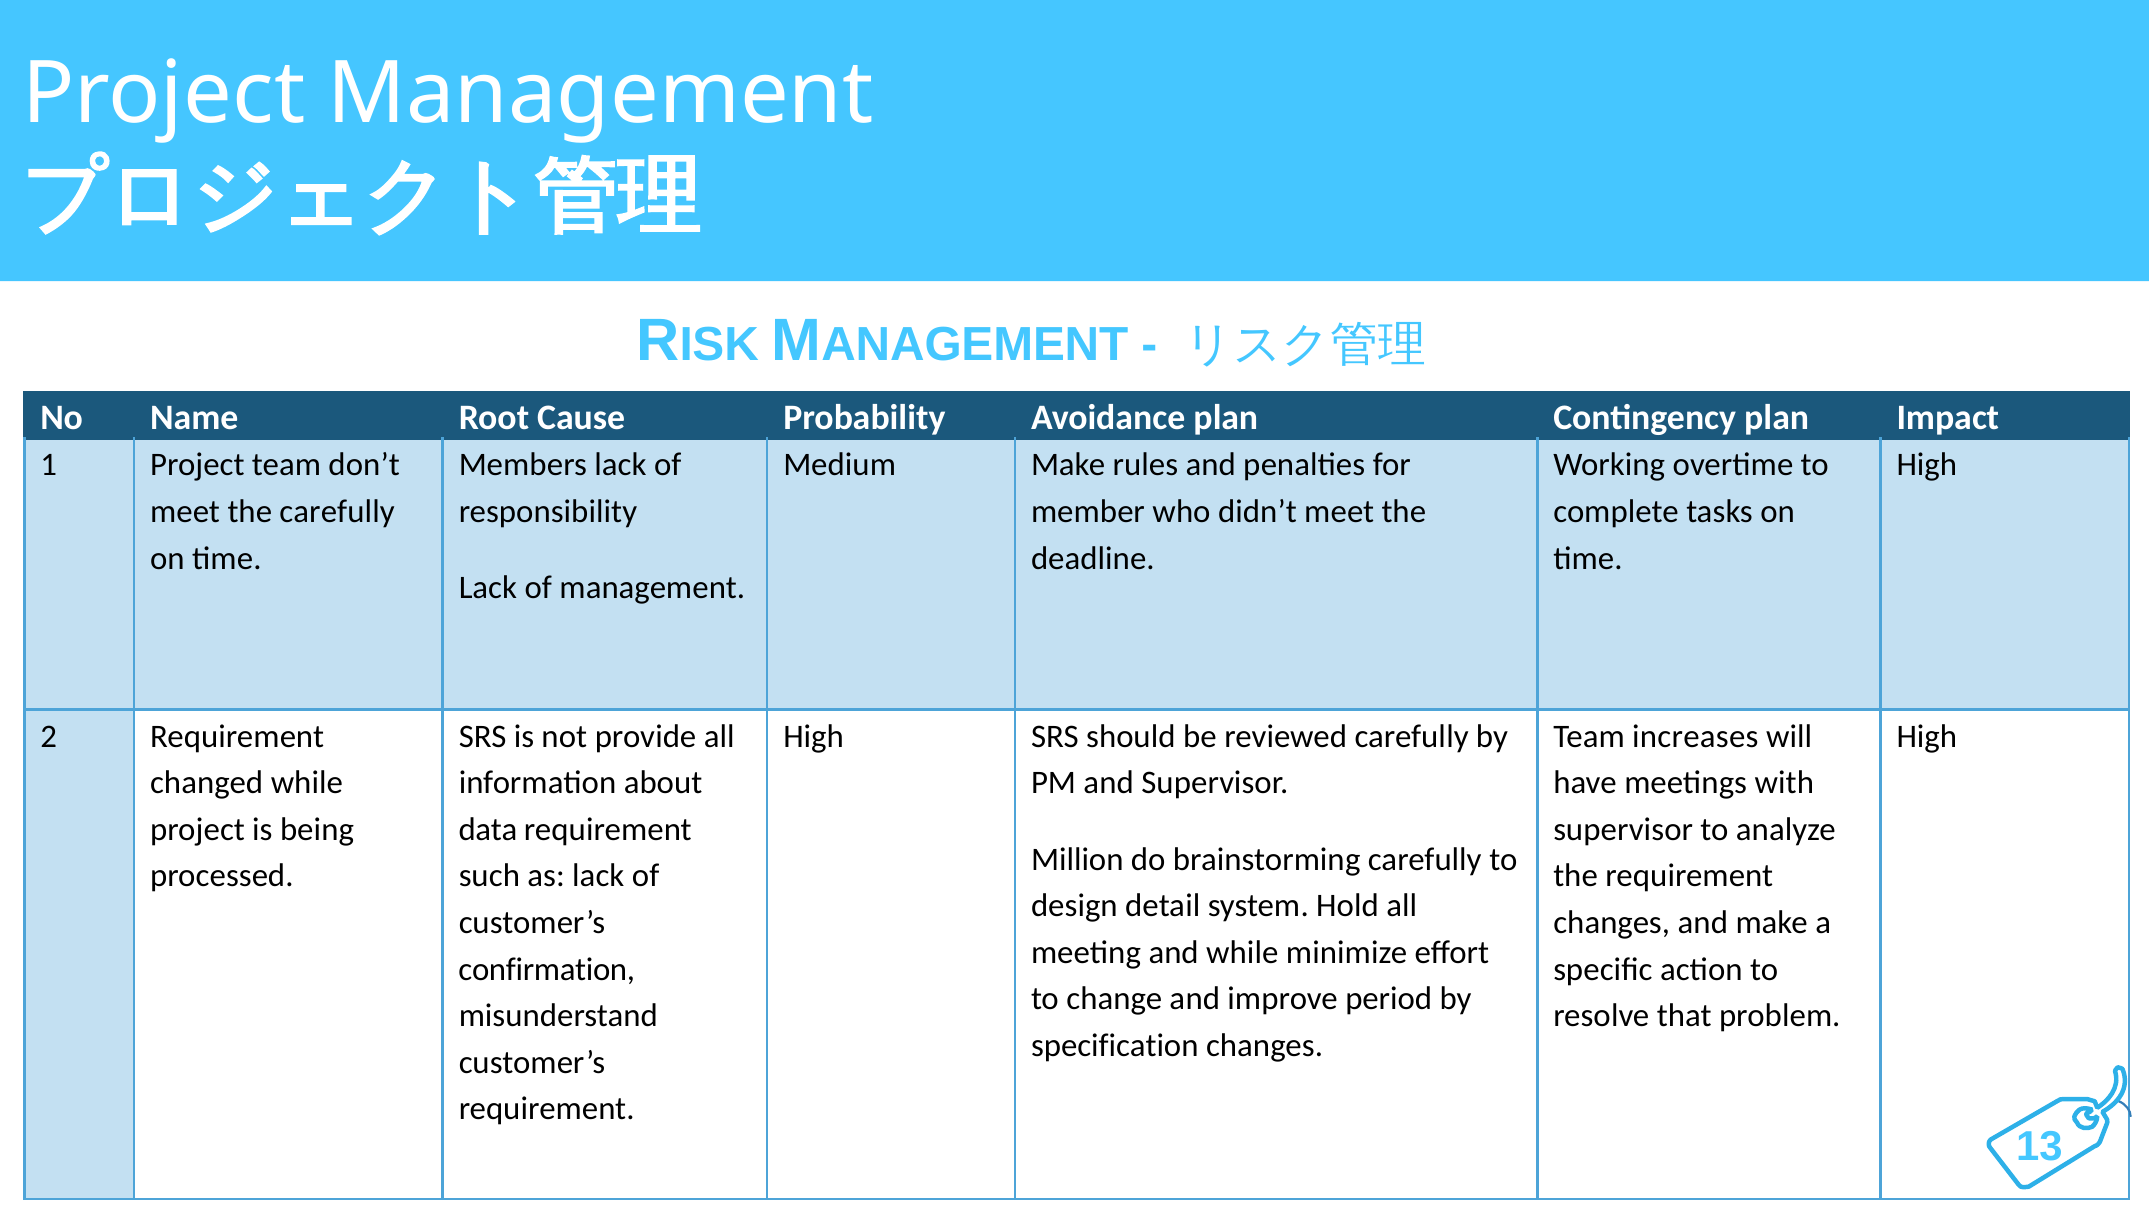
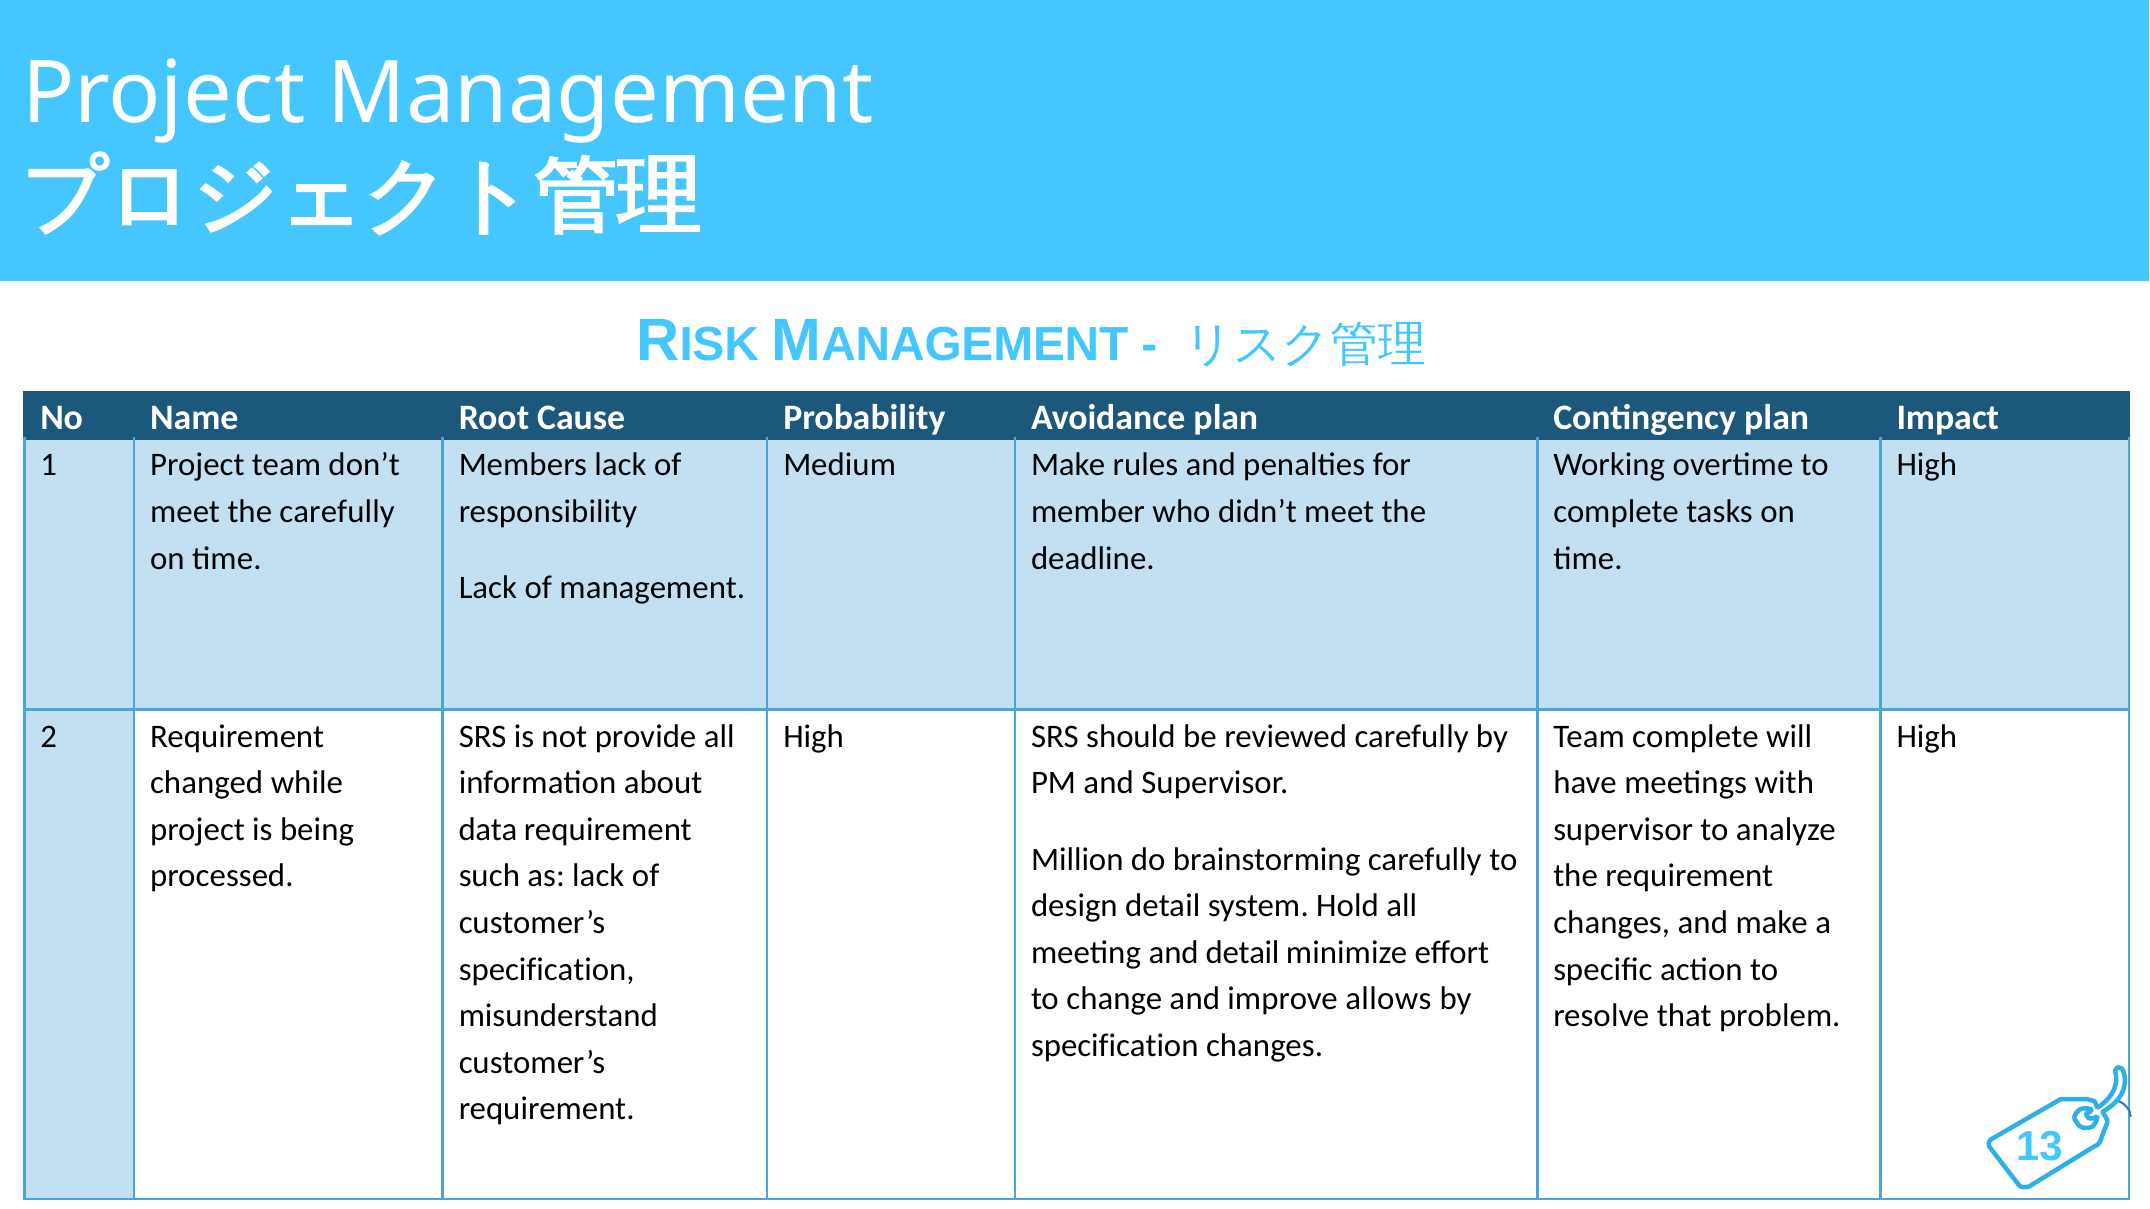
Team increases: increases -> complete (1695, 737)
and while: while -> detail (1243, 953)
confirmation: confirmation -> specification (547, 970)
period: period -> allows (1388, 999)
